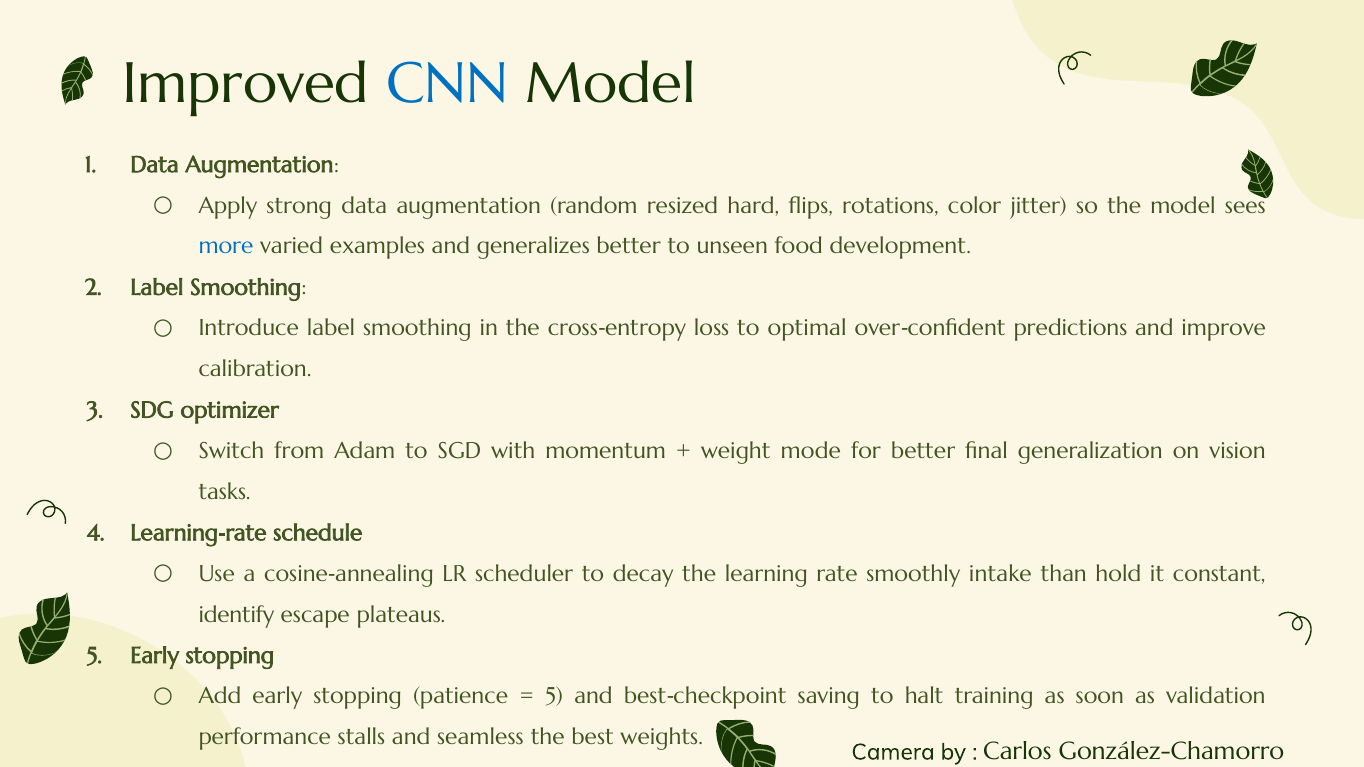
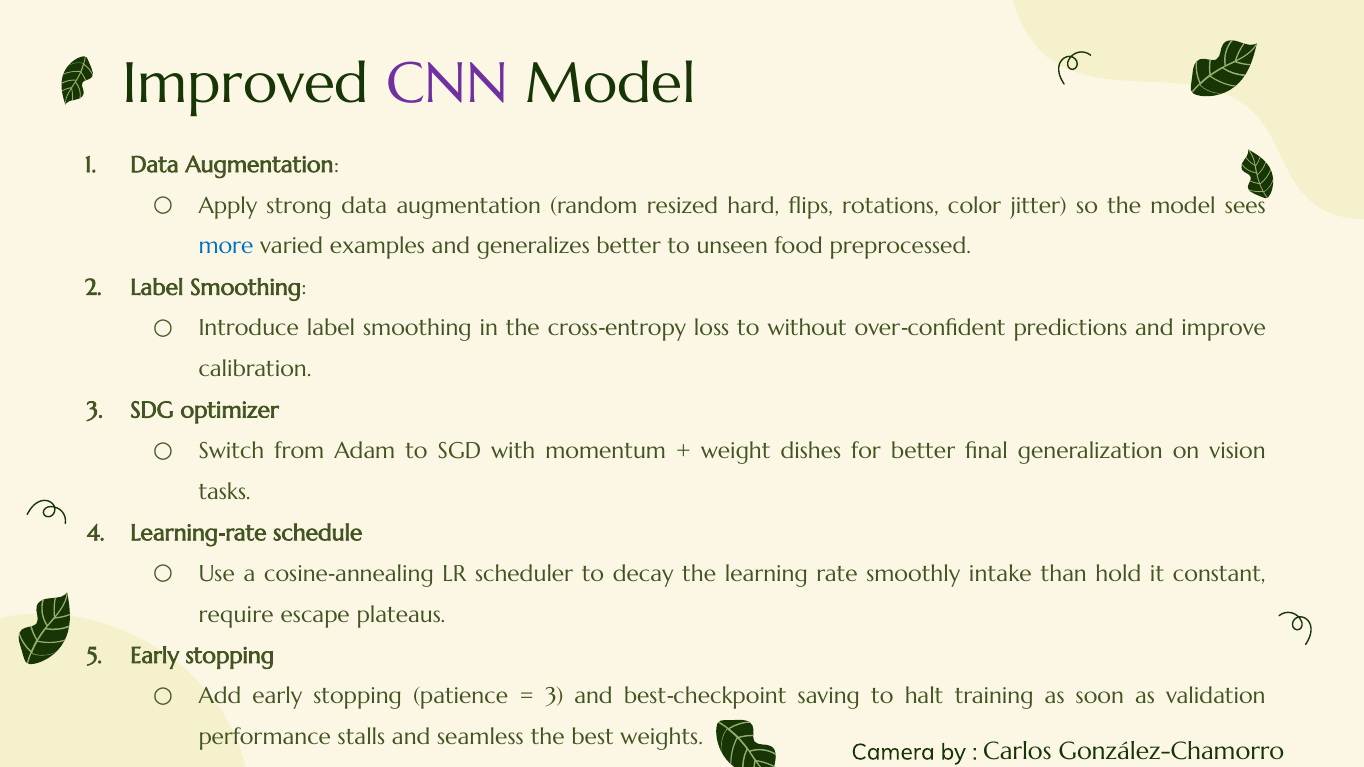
CNN colour: blue -> purple (447, 84)
development: development -> preprocessed (900, 247)
optimal: optimal -> without (807, 328)
mode: mode -> dishes (811, 451)
identify: identify -> require (236, 615)
5: 5 -> 3 (554, 697)
